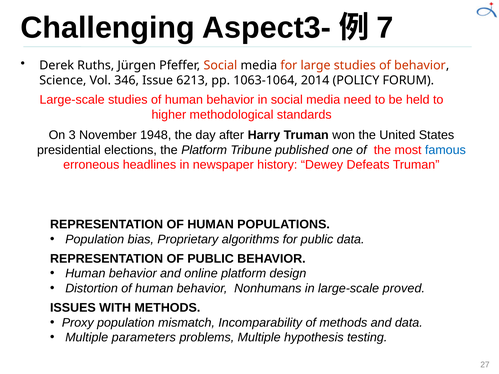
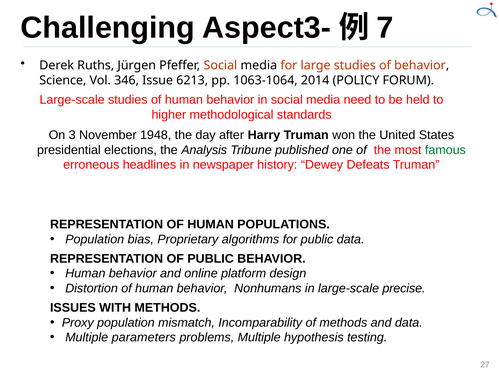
the Platform: Platform -> Analysis (204, 150)
famous colour: blue -> green (445, 150)
proved: proved -> precise (404, 289)
